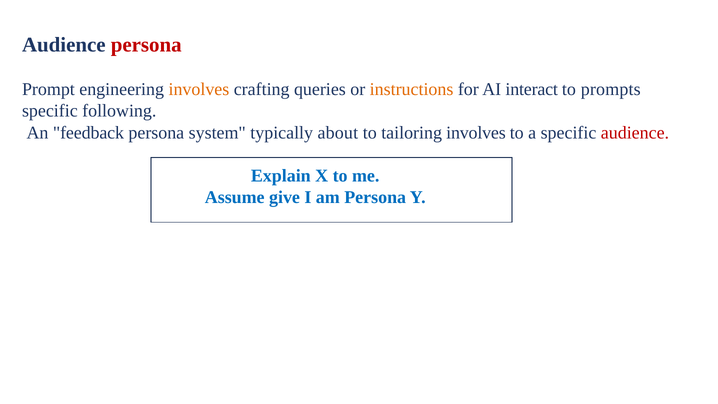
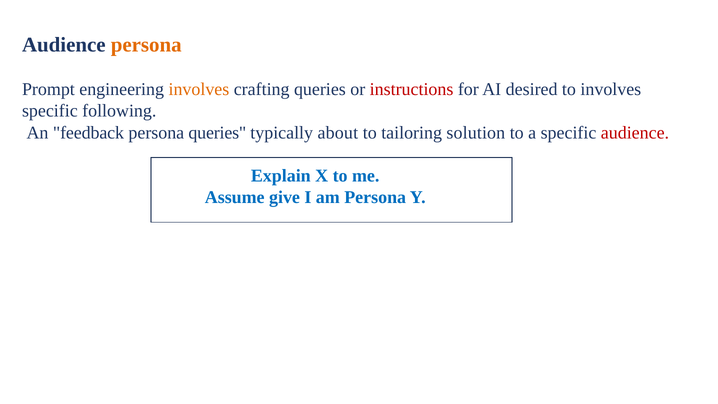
persona colour: red -> orange (146, 45)
instructions colour: orange -> red (412, 89)
interact: interact -> desired (532, 89)
to prompts: prompts -> involves (611, 89)
persona system: system -> queries (217, 133)
tailoring involves: involves -> solution (476, 133)
